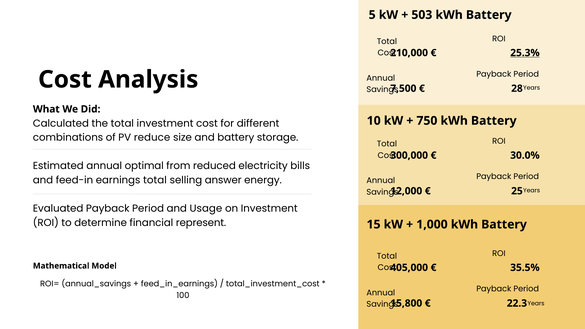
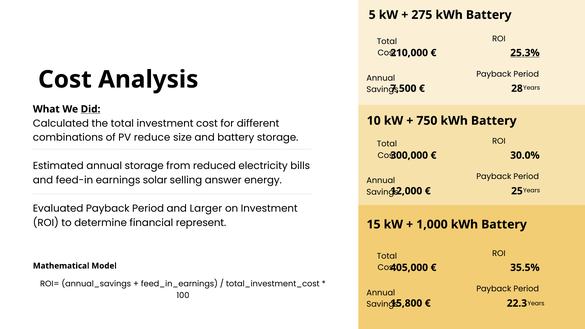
503: 503 -> 275 (422, 15)
Did underline: none -> present (91, 109)
annual optimal: optimal -> storage (144, 166)
earnings total: total -> solar (155, 180)
Usage: Usage -> Larger (206, 209)
